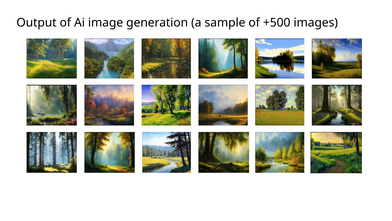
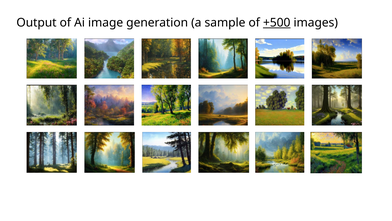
+500 underline: none -> present (277, 23)
